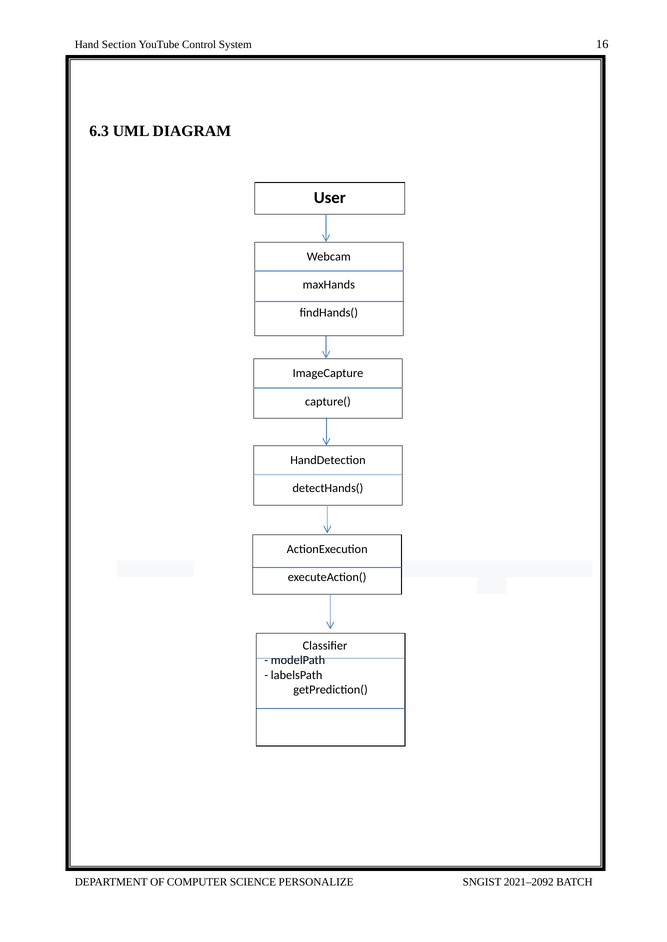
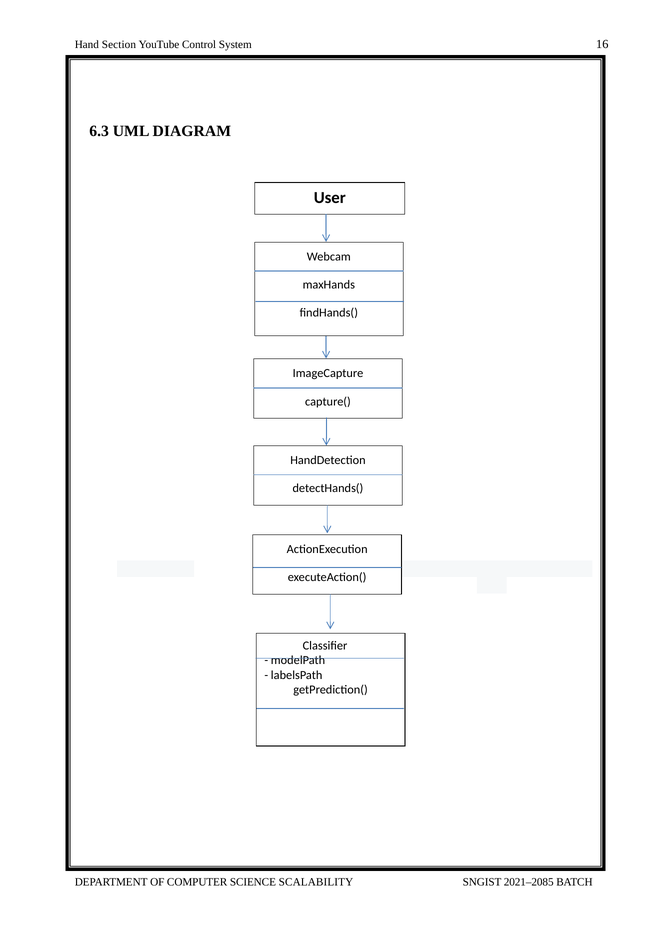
PERSONALIZE: PERSONALIZE -> SCALABILITY (316, 883)
2021–2092: 2021–2092 -> 2021–2085 (529, 883)
